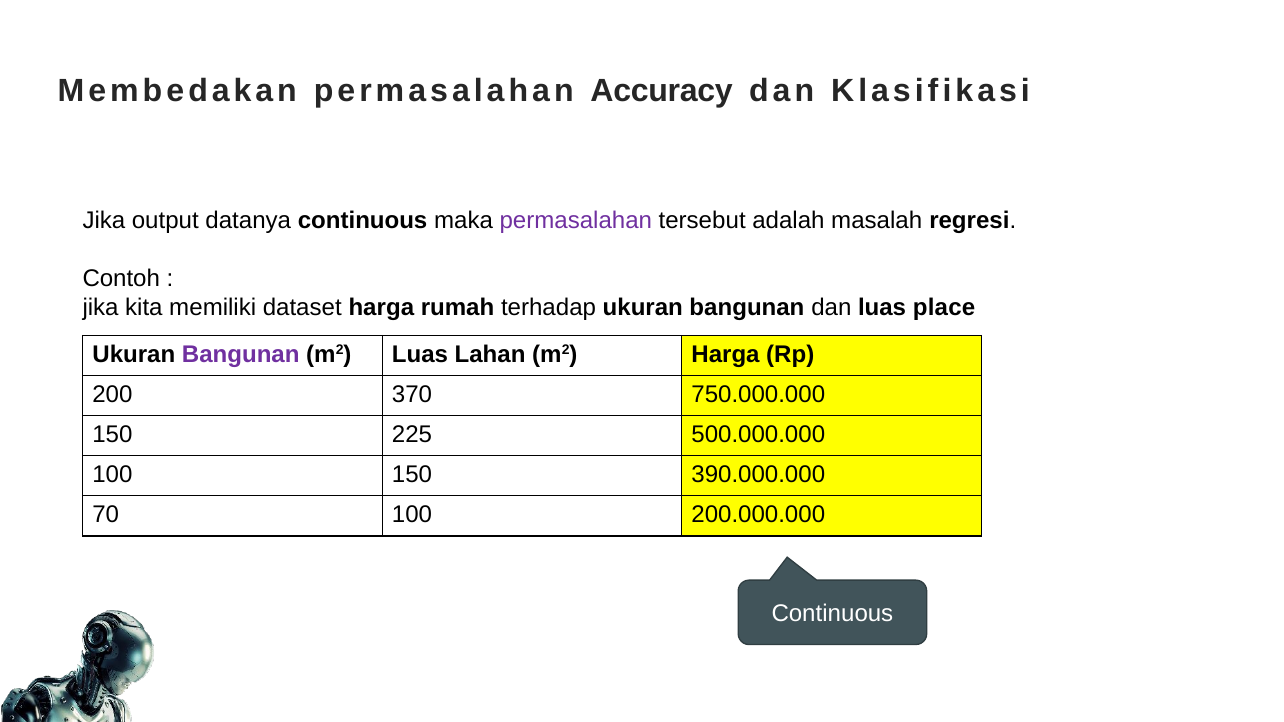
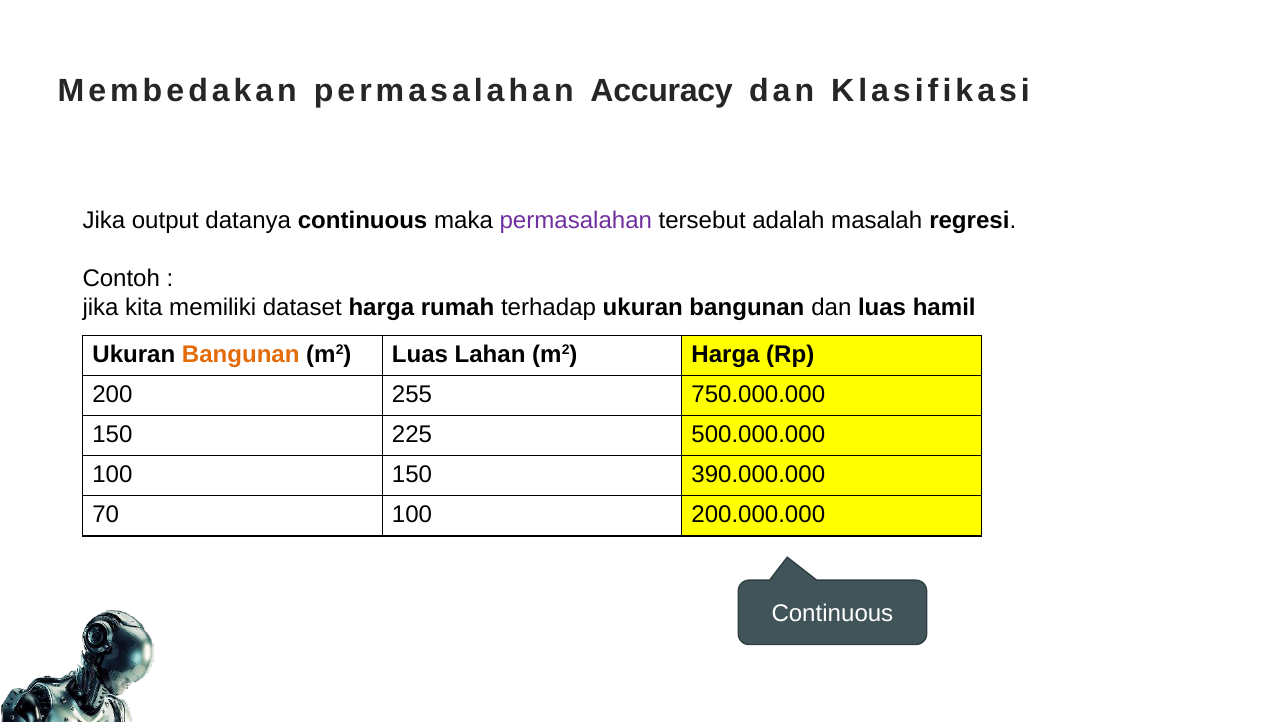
place: place -> hamil (944, 308)
Bangunan colour: purple -> orange (241, 354)
370: 370 -> 255 (412, 394)
